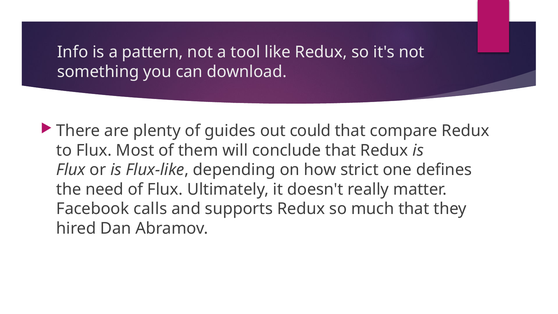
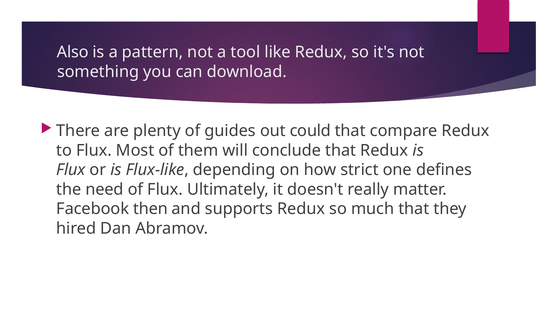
Info: Info -> Also (73, 52)
calls: calls -> then (150, 209)
